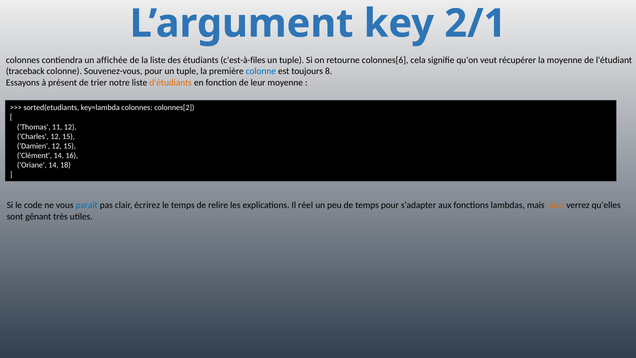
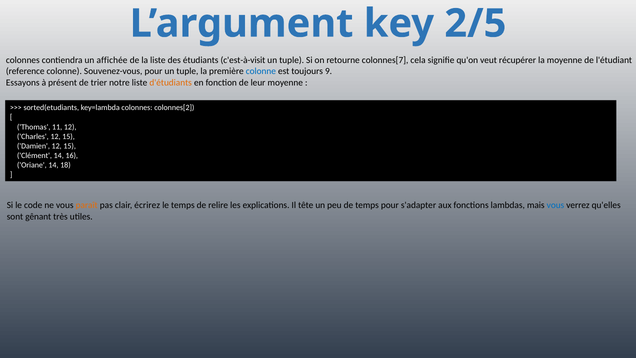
2/1: 2/1 -> 2/5 (475, 24)
c'est-à-files: c'est-à-files -> c'est-à-visit (243, 60)
colonnes[6: colonnes[6 -> colonnes[7 (385, 60)
traceback: traceback -> reference (25, 71)
8: 8 -> 9 (329, 71)
paraît colour: blue -> orange (87, 205)
réel: réel -> tête (306, 205)
vous colour: orange -> blue (555, 205)
